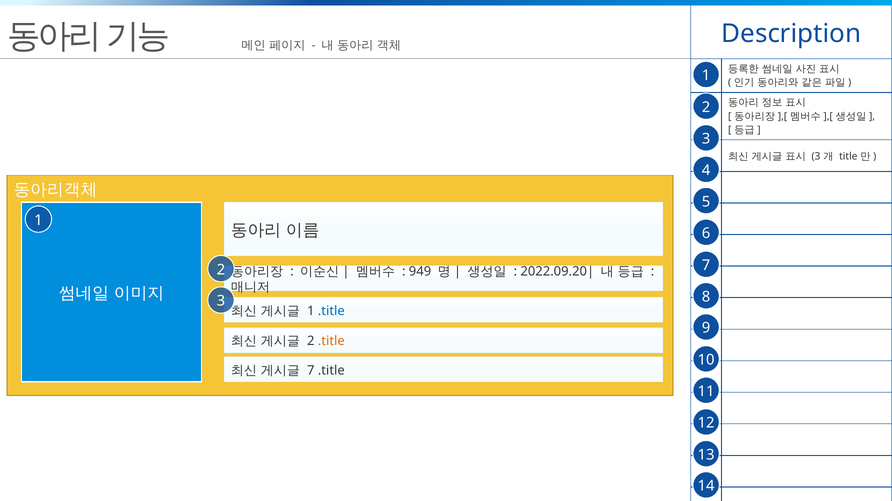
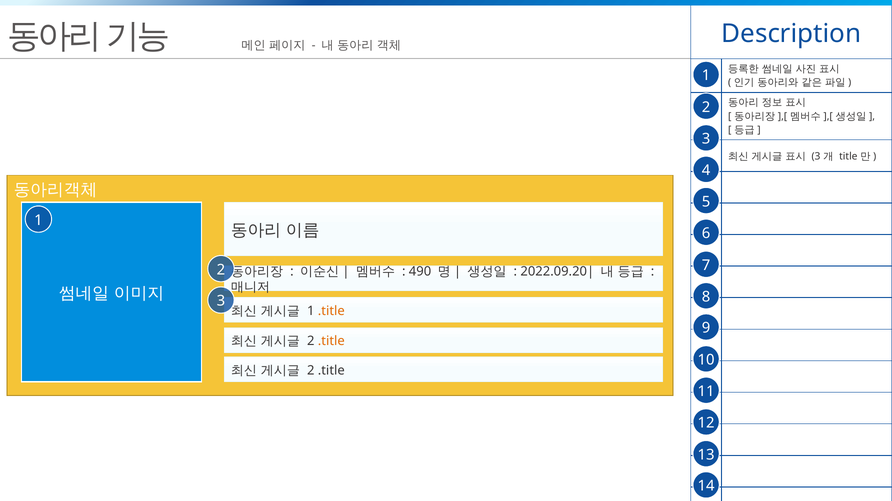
949: 949 -> 490 (420, 272)
.title colour: blue -> orange (331, 311)
7: 7 -> 2 (311, 371)
